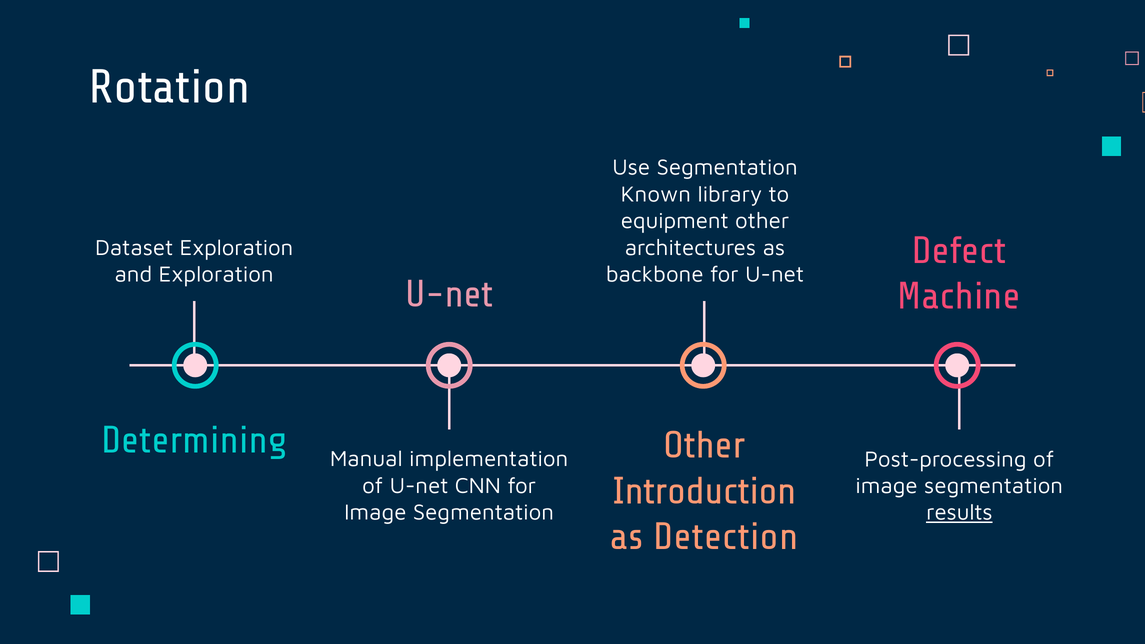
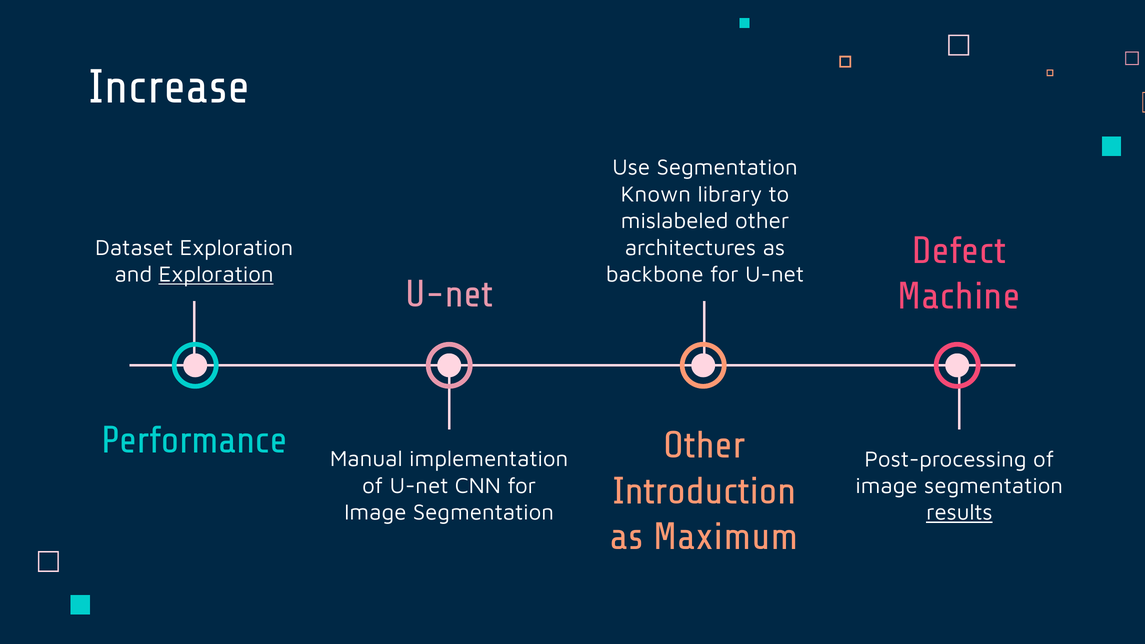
Rotation: Rotation -> Increase (170, 87)
equipment: equipment -> mislabeled (675, 221)
Exploration underline: none -> present (216, 275)
Determining: Determining -> Performance (194, 440)
Detection: Detection -> Maximum (726, 537)
